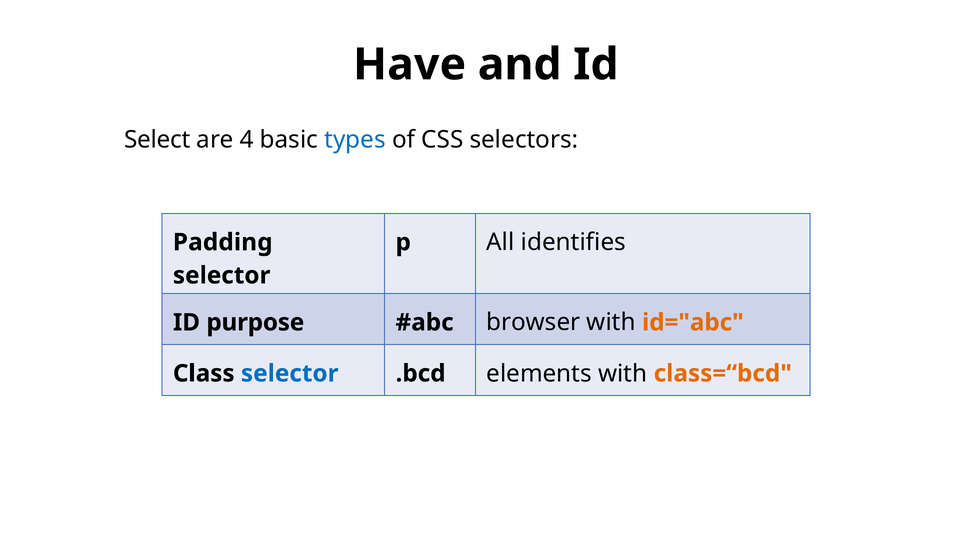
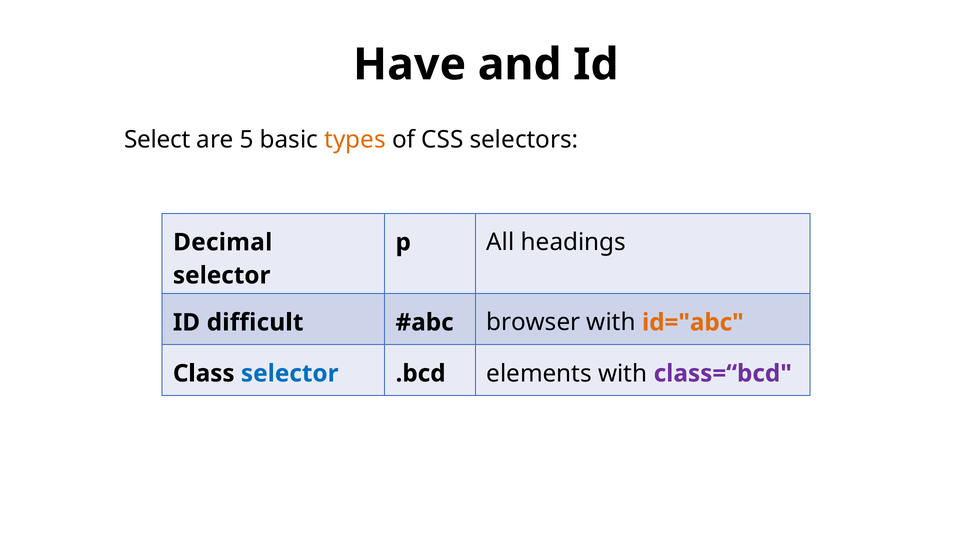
4: 4 -> 5 (247, 140)
types colour: blue -> orange (355, 140)
Padding: Padding -> Decimal (223, 242)
identifies: identifies -> headings (573, 242)
purpose: purpose -> difficult (255, 322)
class=“bcd colour: orange -> purple (723, 373)
